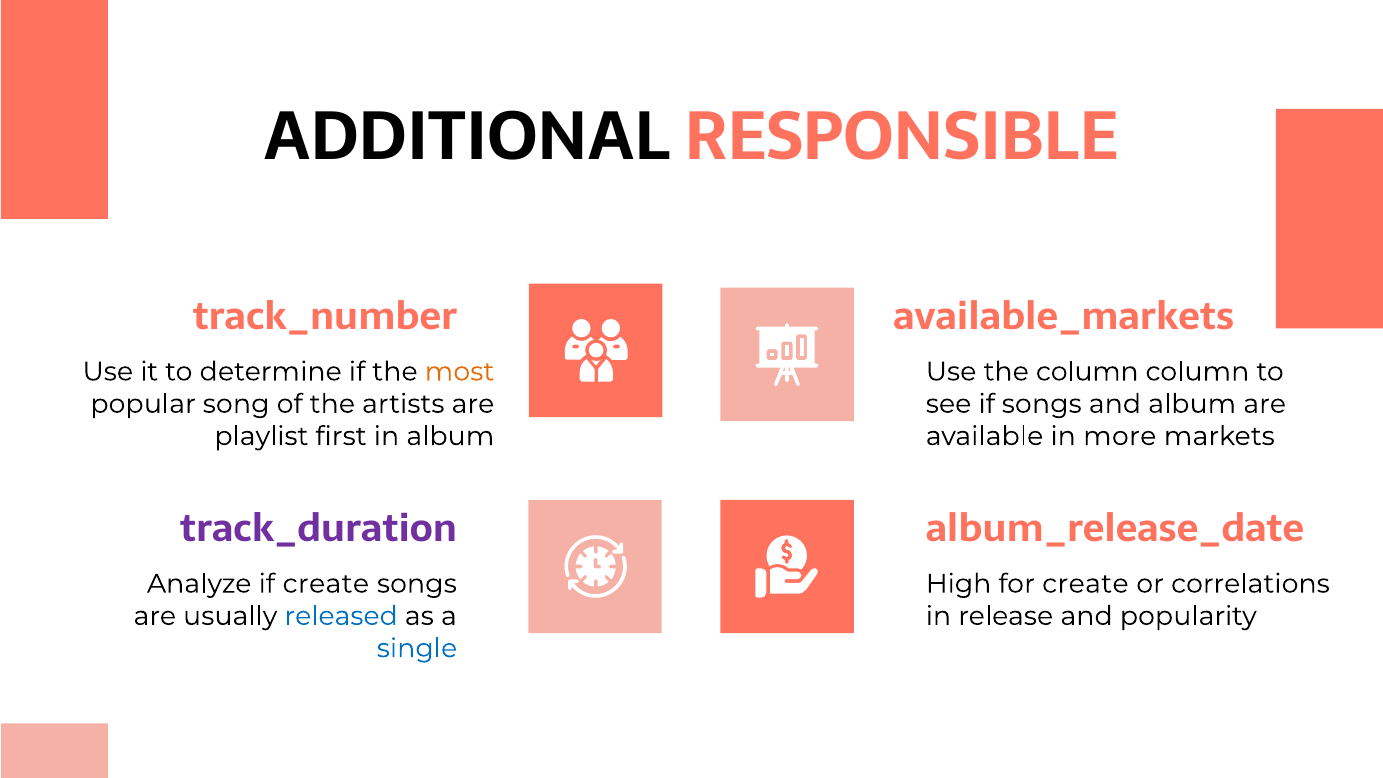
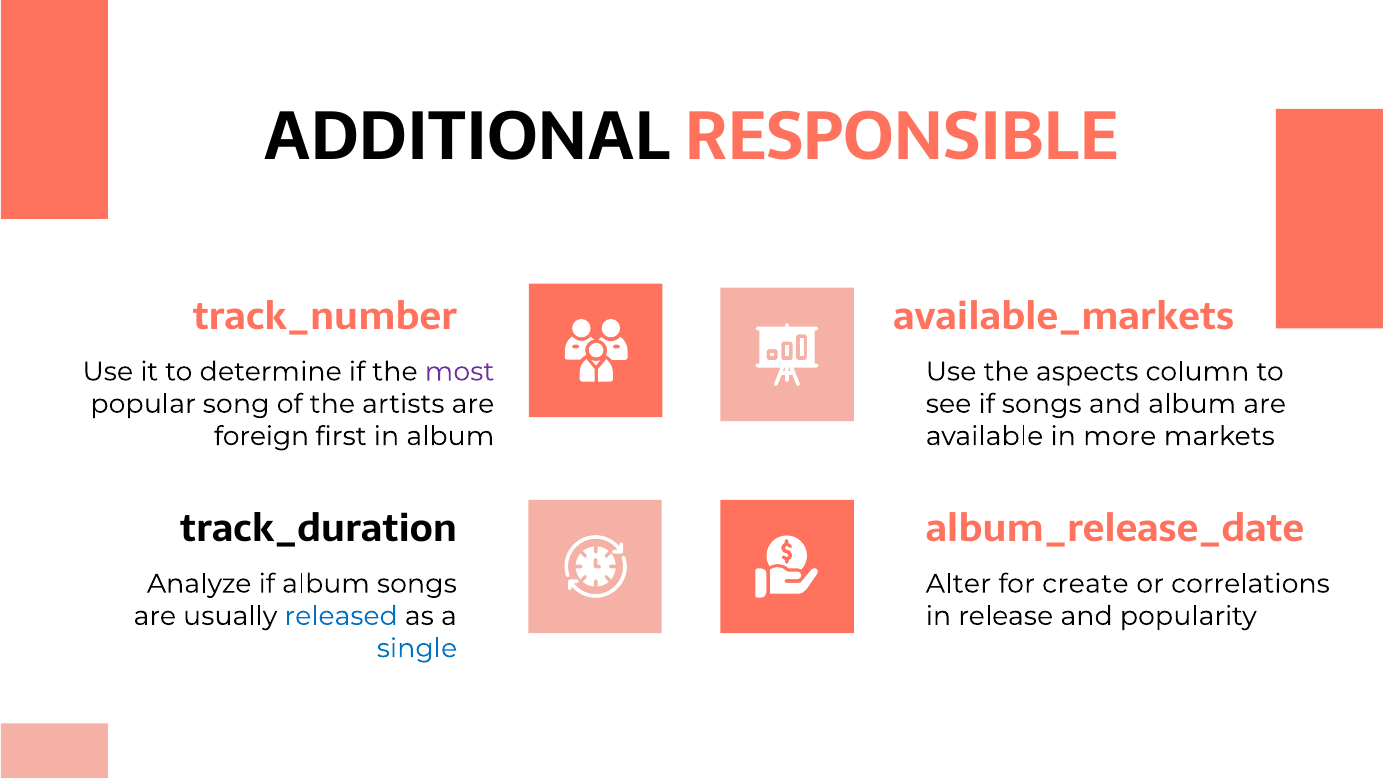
most colour: orange -> purple (460, 372)
the column: column -> aspects (1087, 372)
playlist: playlist -> foreign (262, 436)
track_duration colour: purple -> black (319, 529)
if create: create -> album (326, 584)
High: High -> Alter (958, 584)
